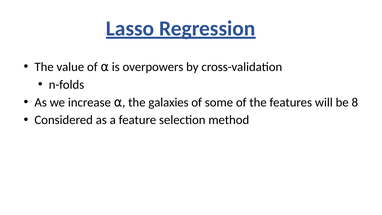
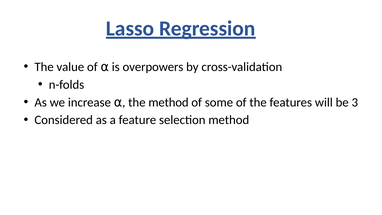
the galaxies: galaxies -> method (168, 102)
8: 8 -> 3 (355, 102)
